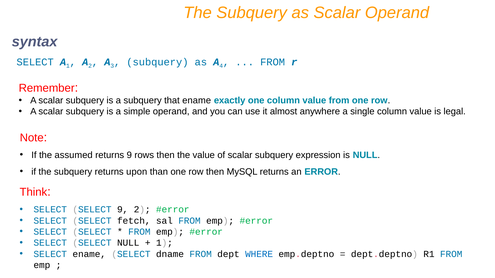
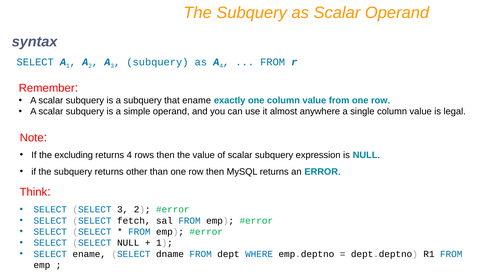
assumed: assumed -> excluding (74, 155)
returns 9: 9 -> 4 (129, 155)
upon: upon -> other (137, 172)
SELECT 9: 9 -> 3 (123, 210)
